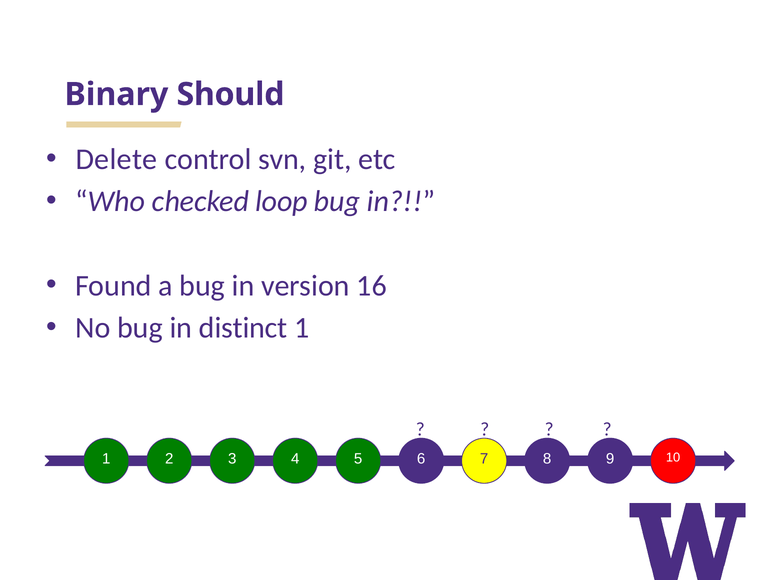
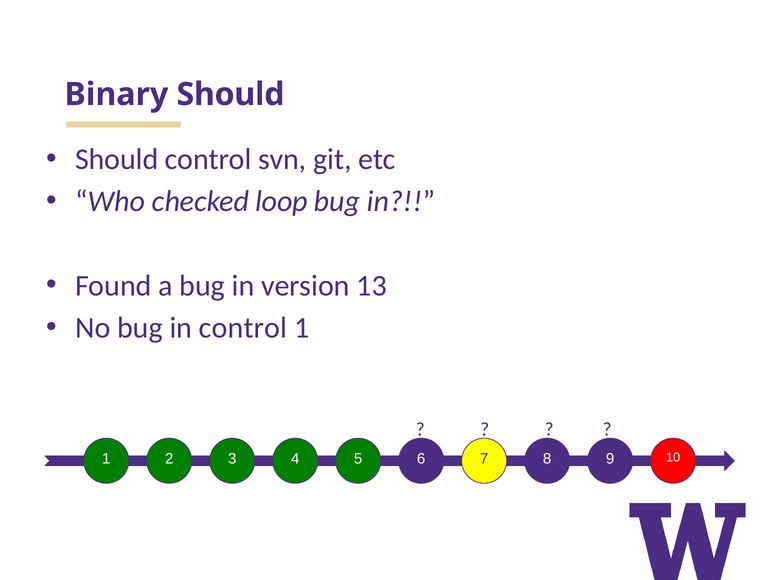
Delete: Delete -> Should (117, 159)
16: 16 -> 13 (372, 286)
in distinct: distinct -> control (243, 328)
